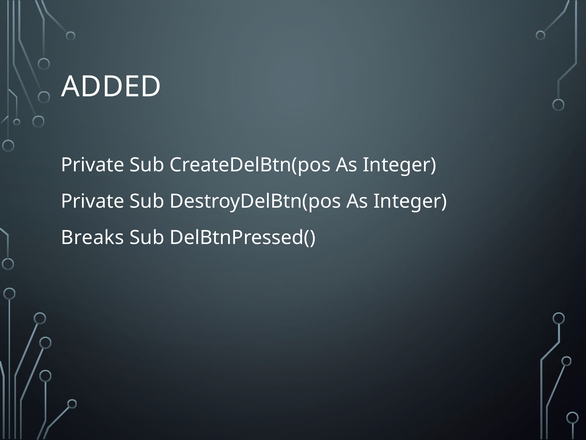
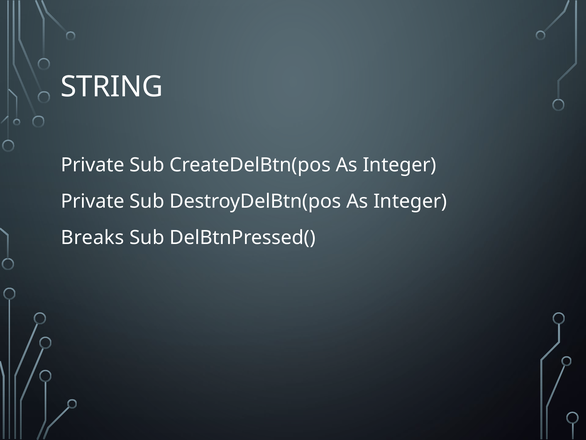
ADDED: ADDED -> STRING (112, 87)
